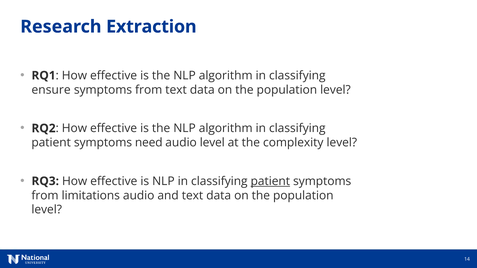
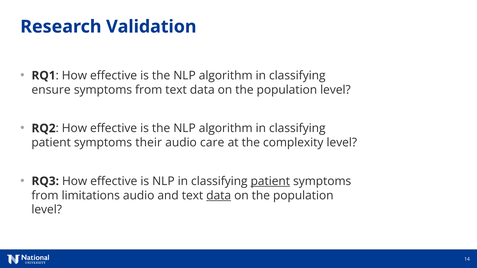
Extraction: Extraction -> Validation (151, 27)
need: need -> their (149, 143)
audio level: level -> care (212, 143)
data underline: none -> present (219, 196)
